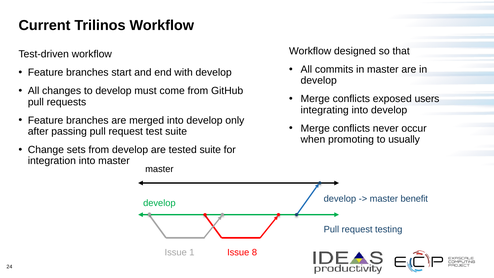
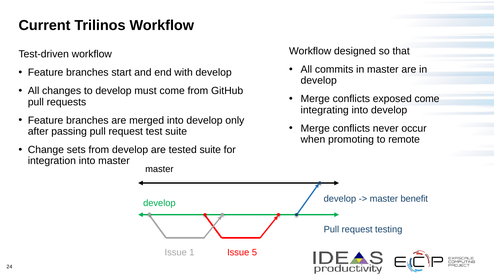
exposed users: users -> come (427, 99)
usually: usually -> remote (404, 139)
8: 8 -> 5 (254, 252)
